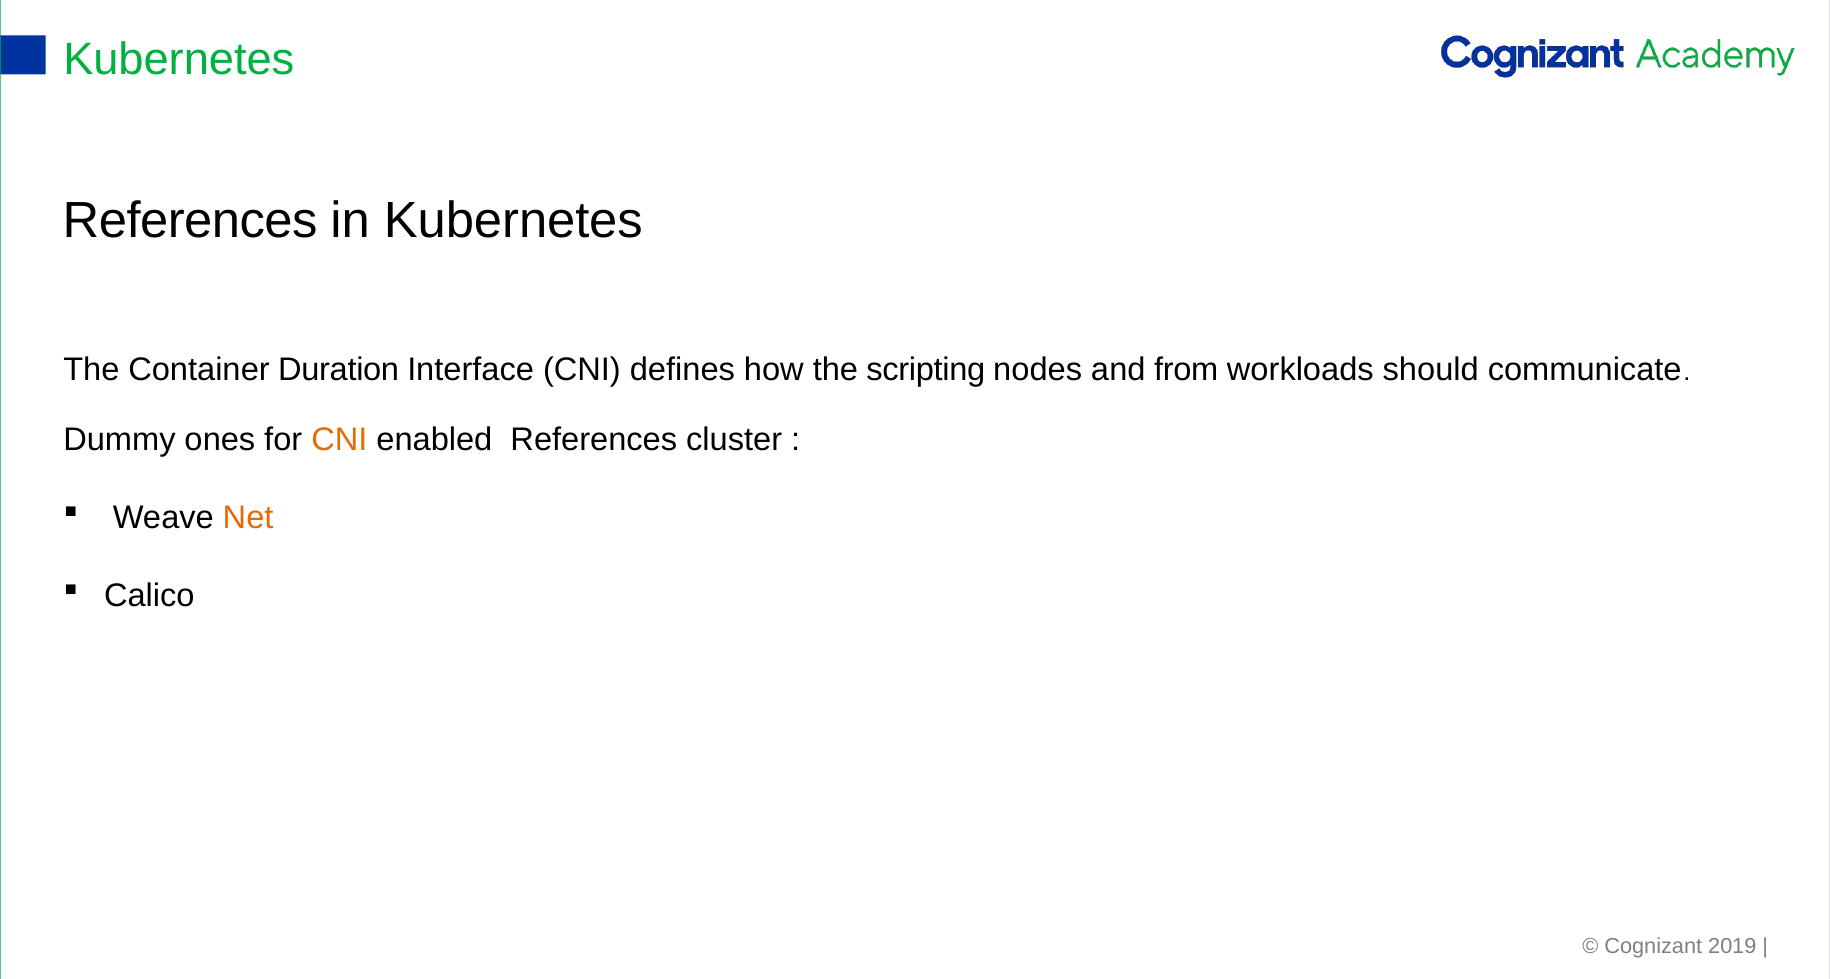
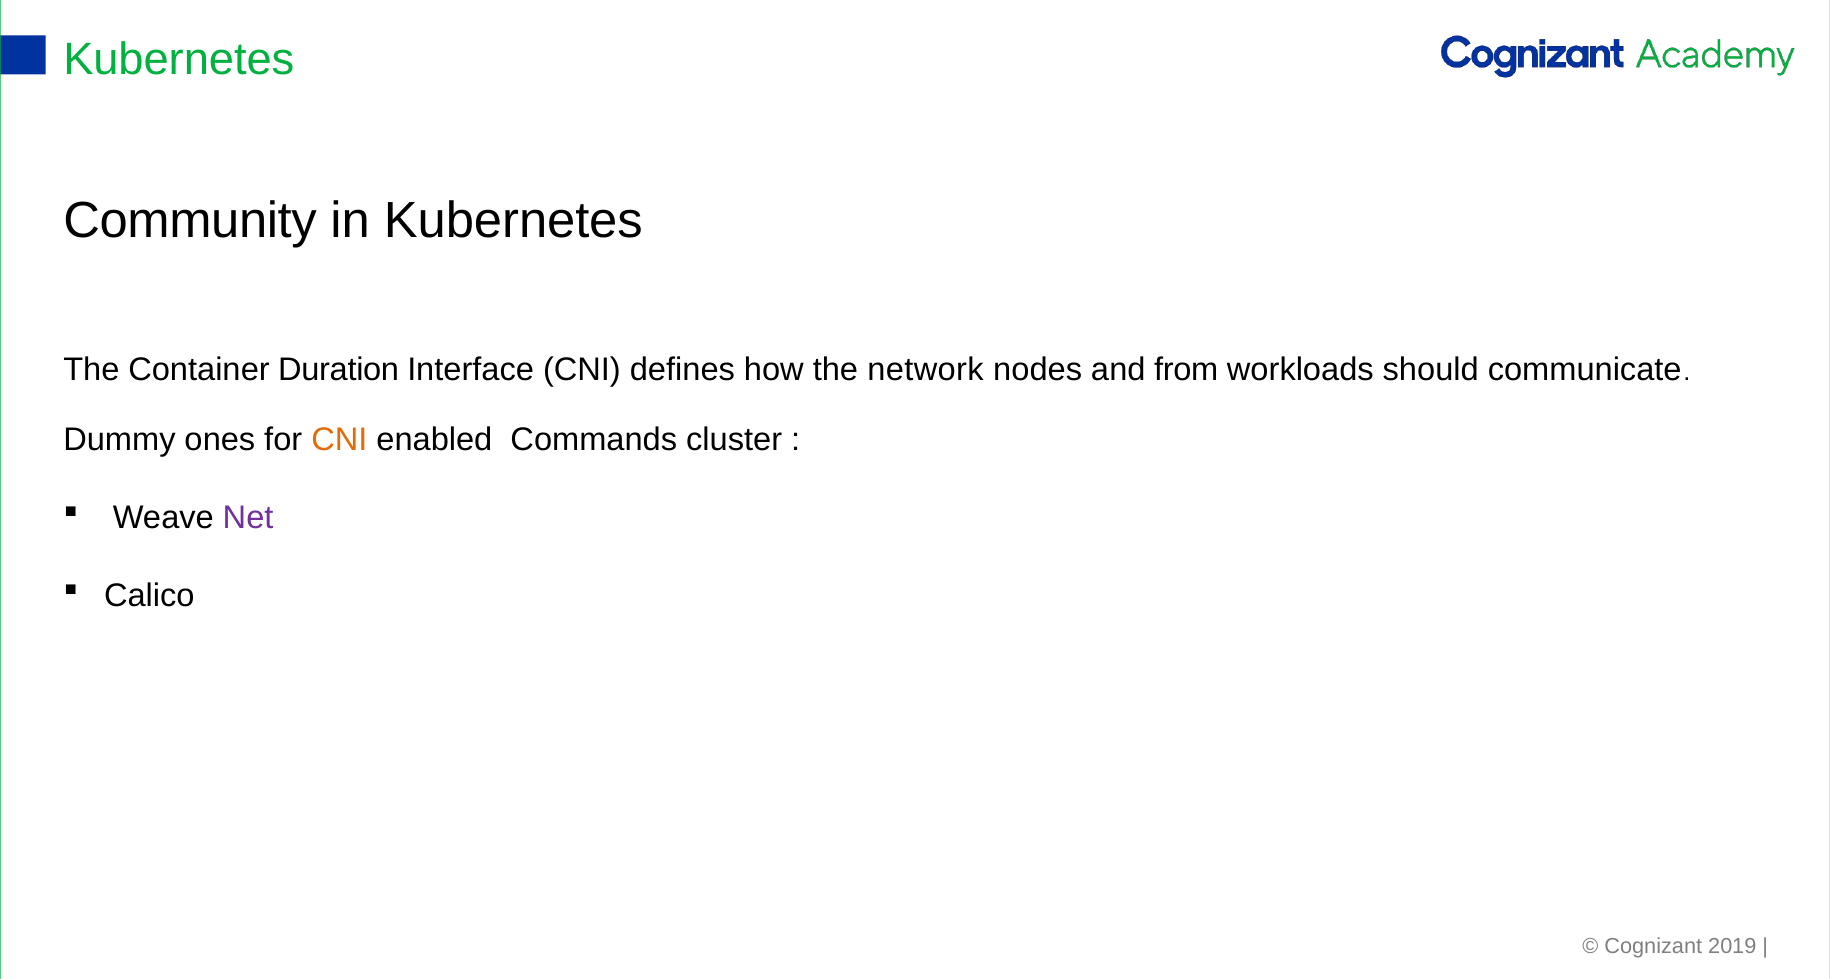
References: References -> Community (190, 221)
the scripting: scripting -> network (926, 370)
enabled References: References -> Commands (594, 439)
Net colour: orange -> purple (248, 518)
